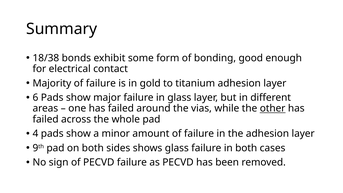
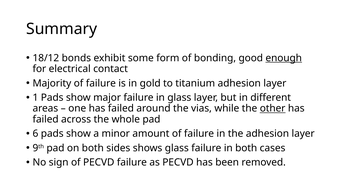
18/38: 18/38 -> 18/12 (46, 58)
enough underline: none -> present (284, 58)
6: 6 -> 1 (35, 98)
4: 4 -> 6 (35, 134)
